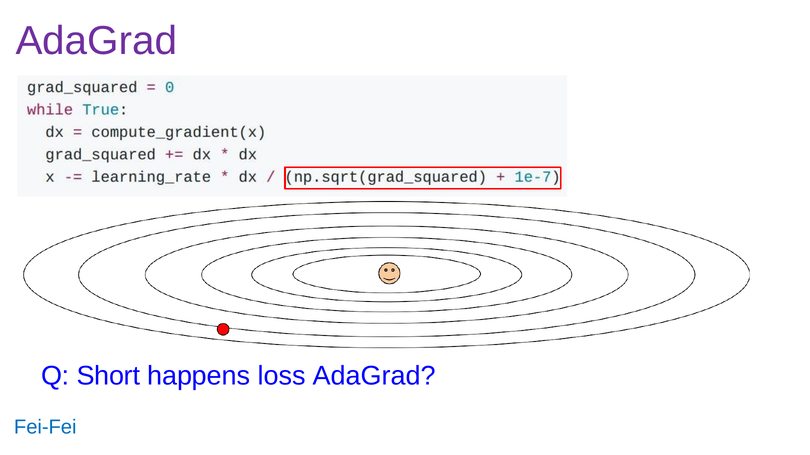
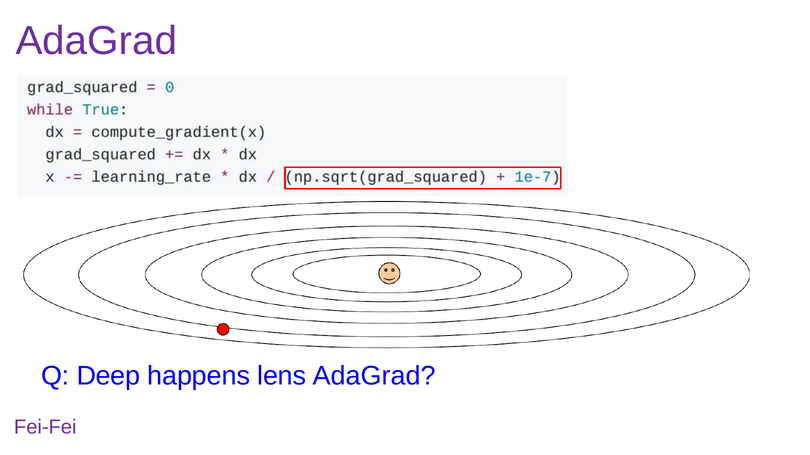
Short: Short -> Deep (108, 376)
loss: loss -> lens (282, 376)
Fei-Fei colour: blue -> purple (45, 428)
